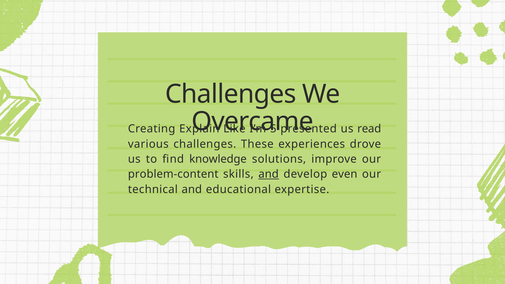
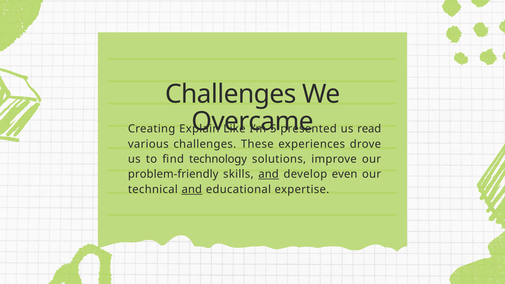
knowledge: knowledge -> technology (218, 159)
problem-content: problem-content -> problem-friendly (173, 174)
and underline: none -> present (192, 189)
